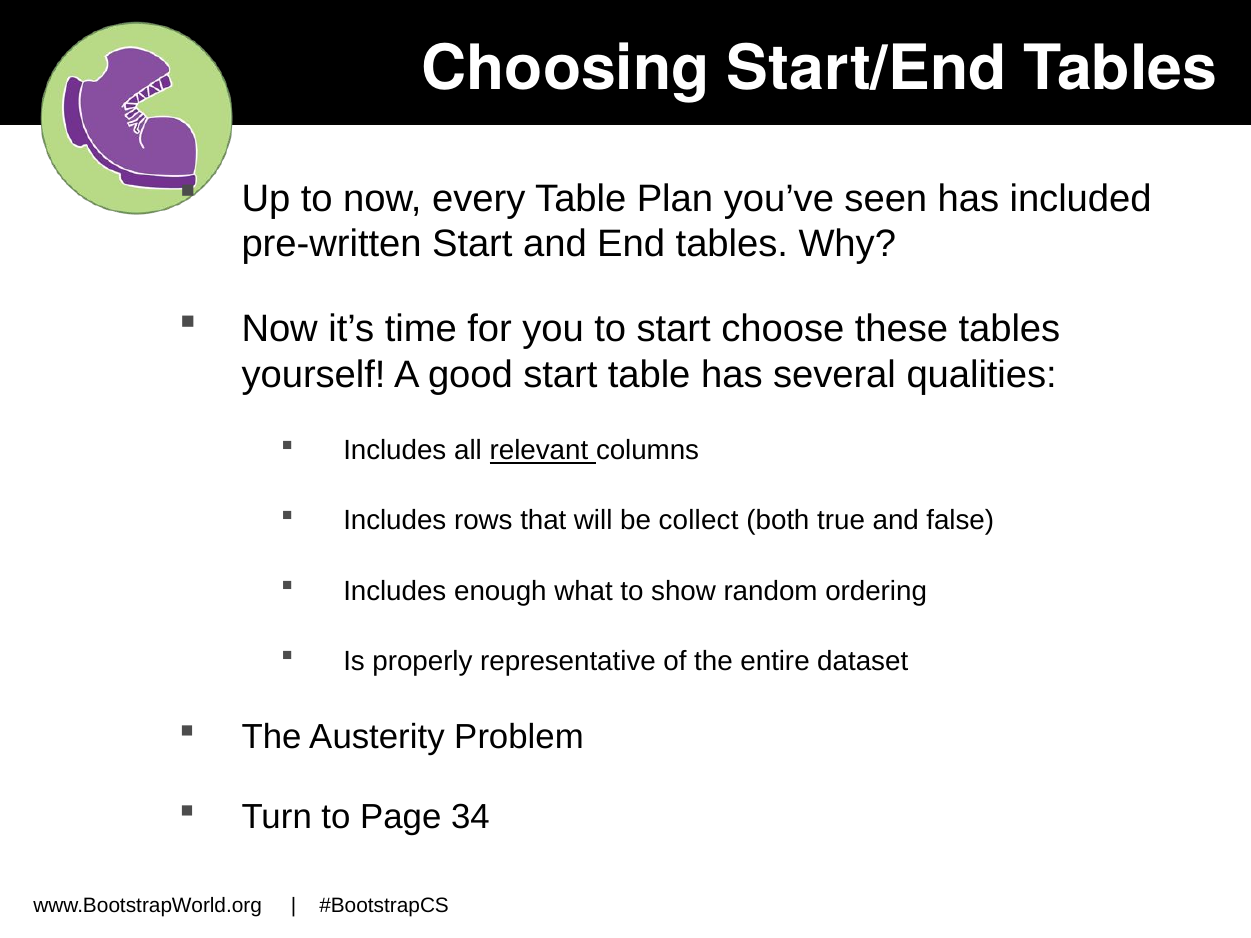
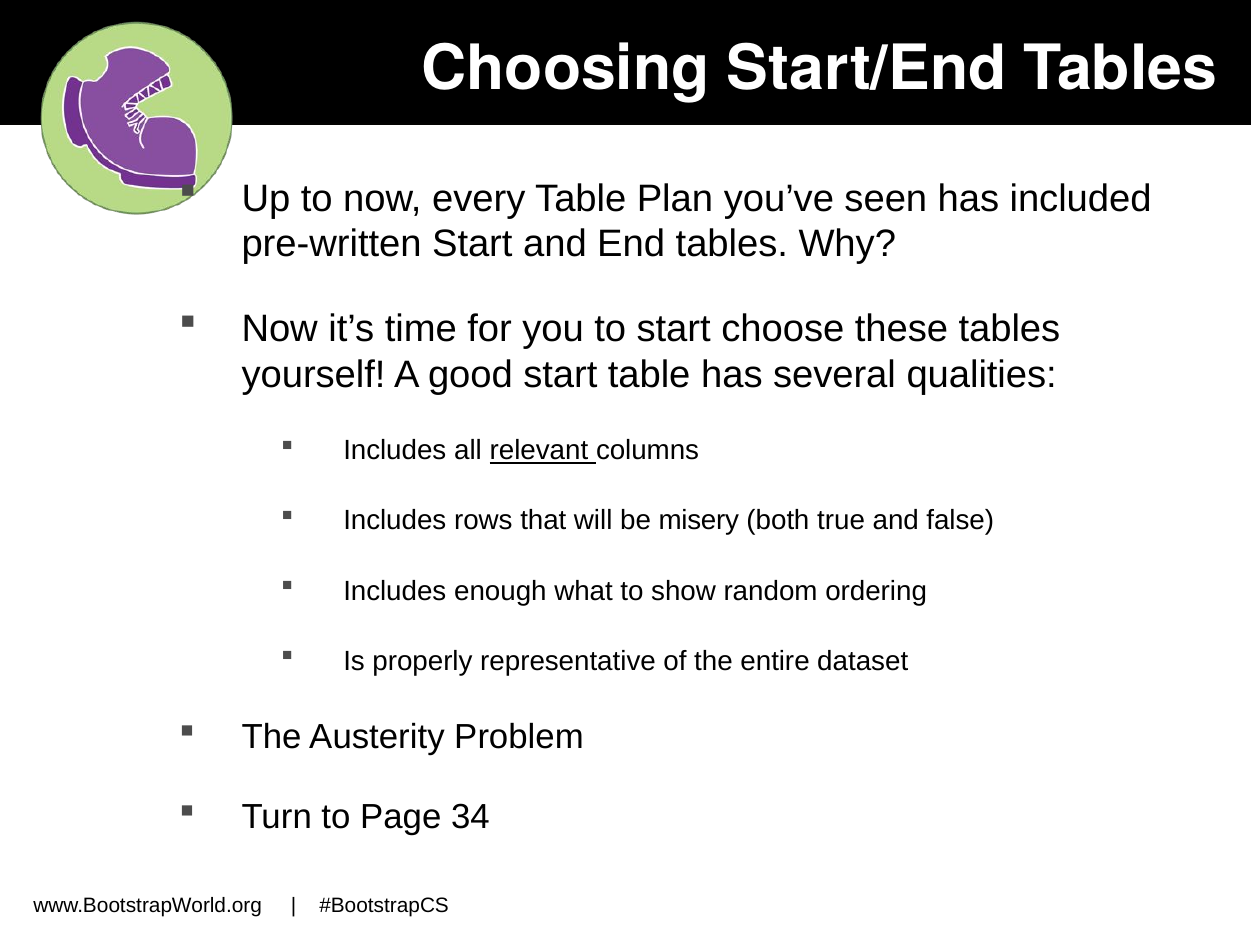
collect: collect -> misery (699, 521)
